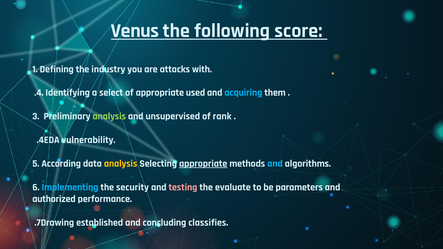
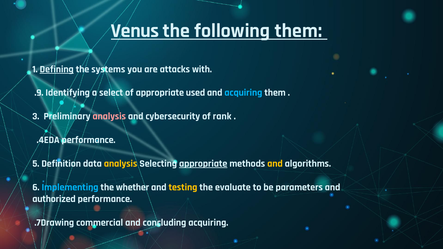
following score: score -> them (298, 31)
Defining underline: none -> present (57, 69)
industry: industry -> systems (108, 69)
.4: .4 -> .9 (39, 93)
analysis colour: light green -> pink (109, 116)
unsupervised: unsupervised -> cybersecurity (173, 116)
.4EDA vulnerability: vulnerability -> performance (89, 140)
According: According -> Definition (61, 164)
and colour: light blue -> yellow (275, 164)
security: security -> whether (133, 187)
testing colour: pink -> yellow (183, 187)
established: established -> commercial (100, 223)
concluding classifies: classifies -> acquiring (208, 223)
